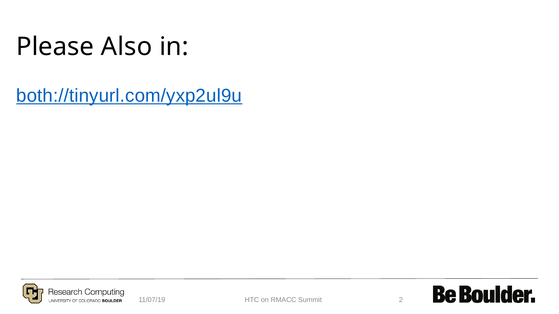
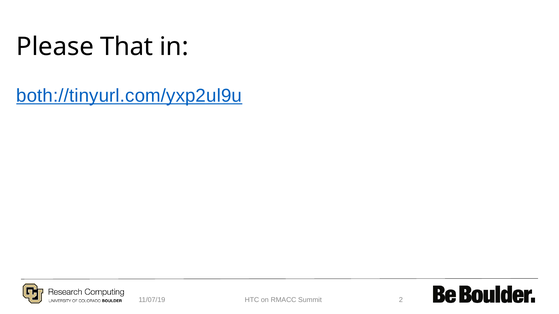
Also: Also -> That (127, 47)
